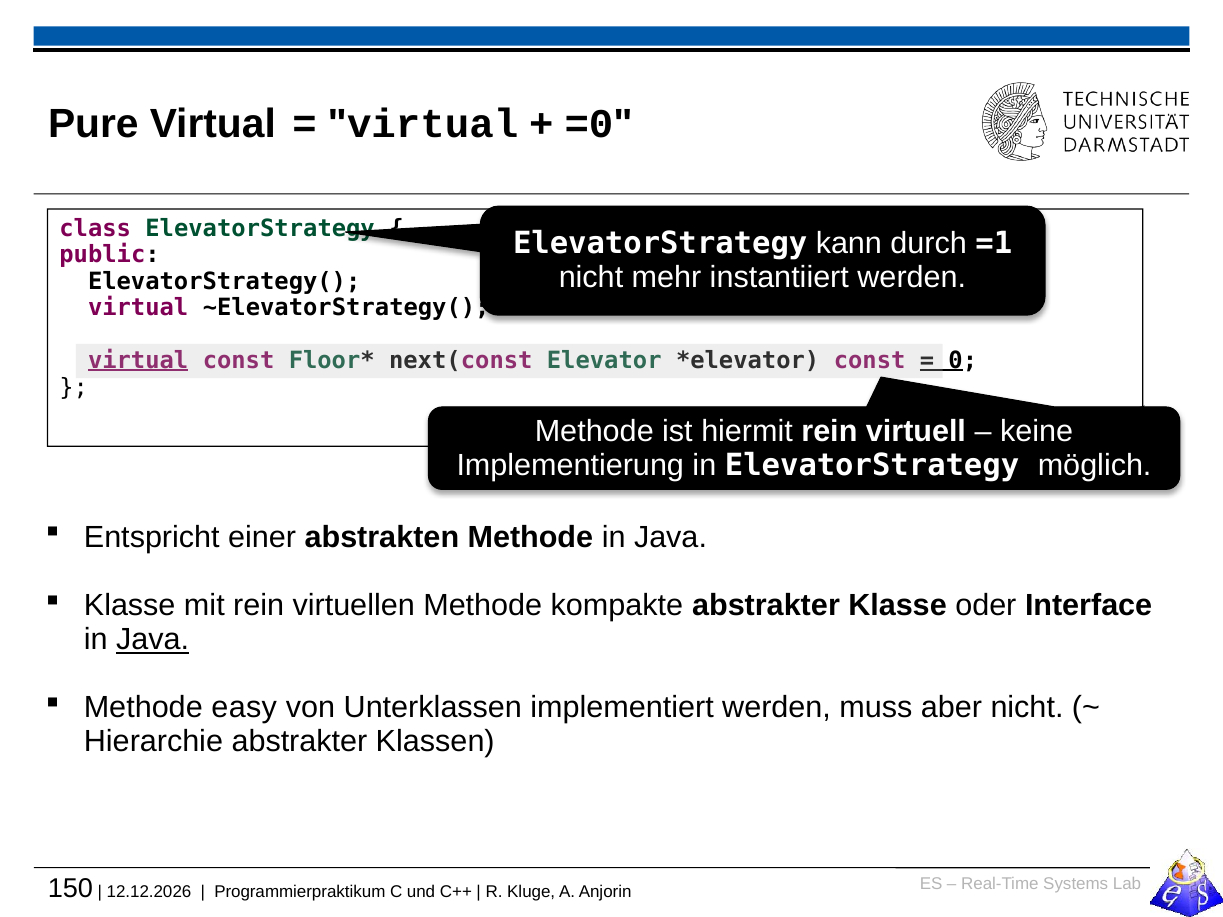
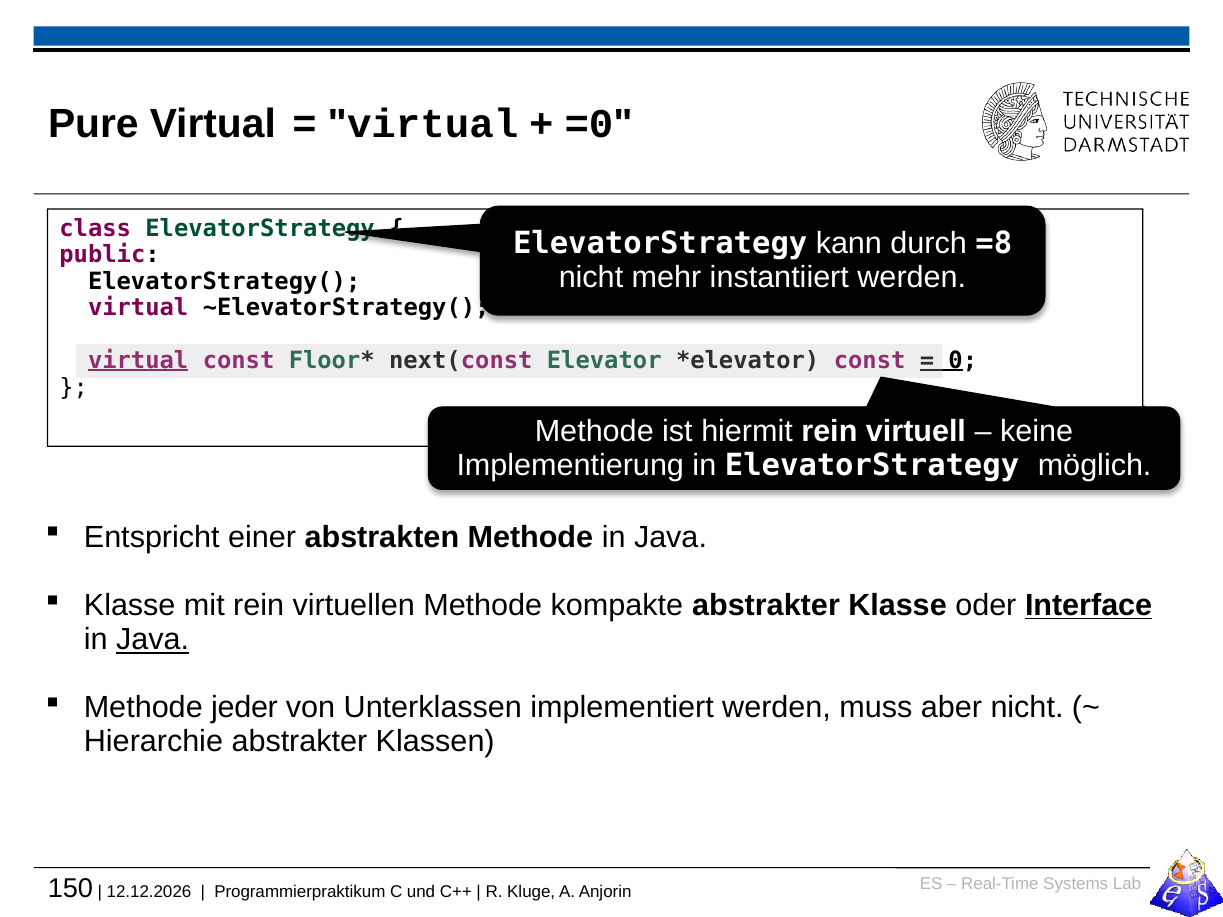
=1: =1 -> =8 (994, 244)
Interface underline: none -> present (1089, 606)
easy: easy -> jeder (245, 708)
